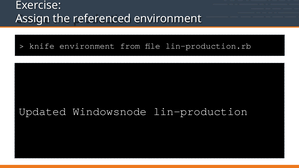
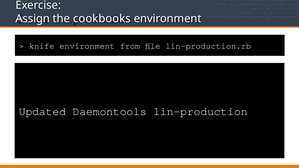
referenced: referenced -> cookbooks (102, 19)
Windowsnode: Windowsnode -> Daemontools (110, 111)
